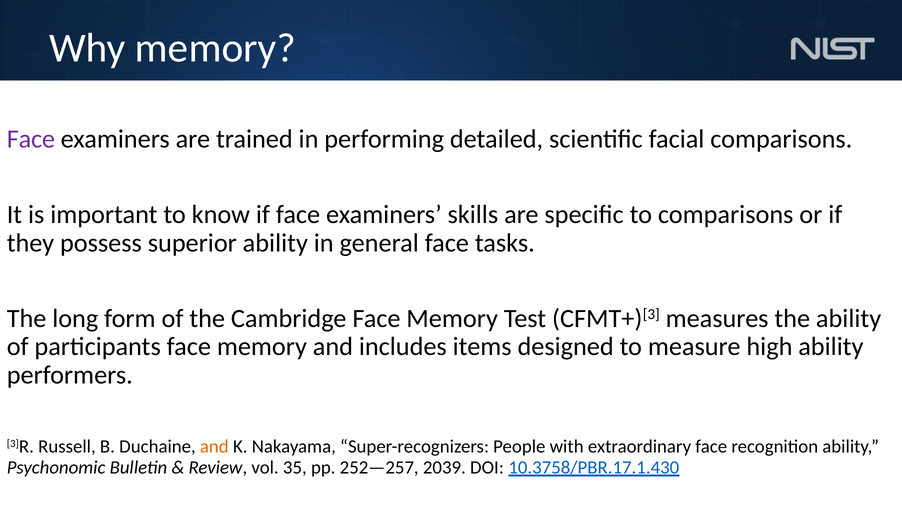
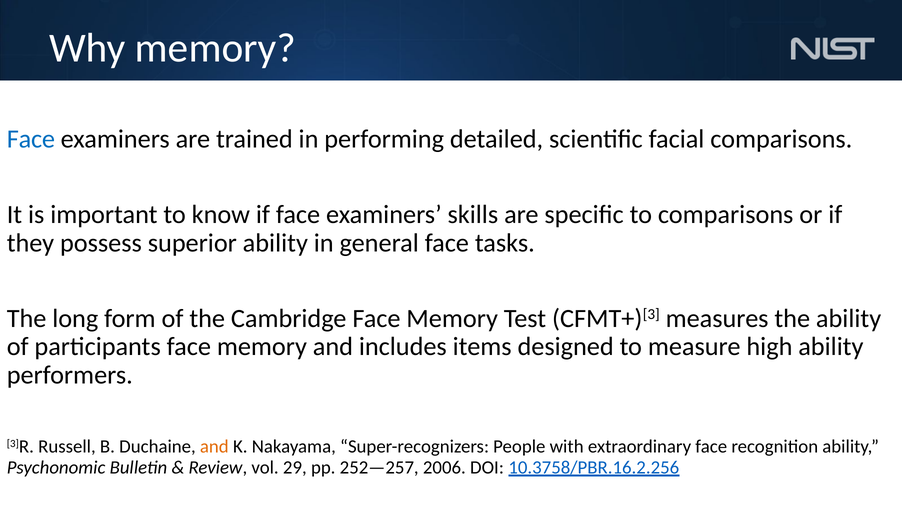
Face colour: purple -> blue (31, 139)
35: 35 -> 29 (295, 468)
2039: 2039 -> 2006 (444, 468)
10.3758/PBR.17.1.430: 10.3758/PBR.17.1.430 -> 10.3758/PBR.16.2.256 (594, 468)
